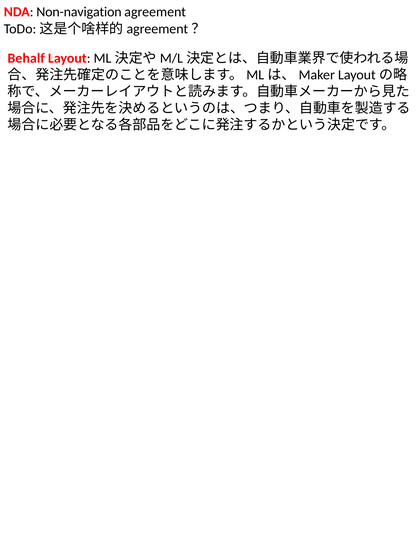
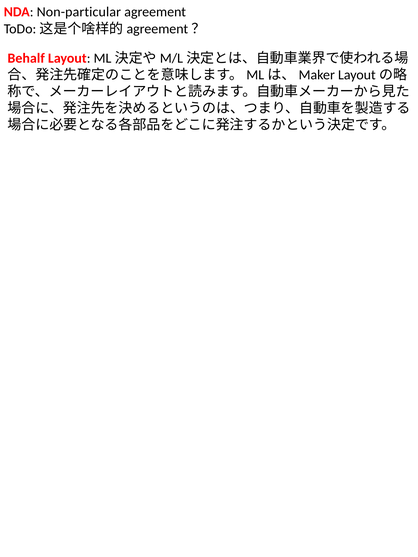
Non-navigation: Non-navigation -> Non-particular (79, 12)
